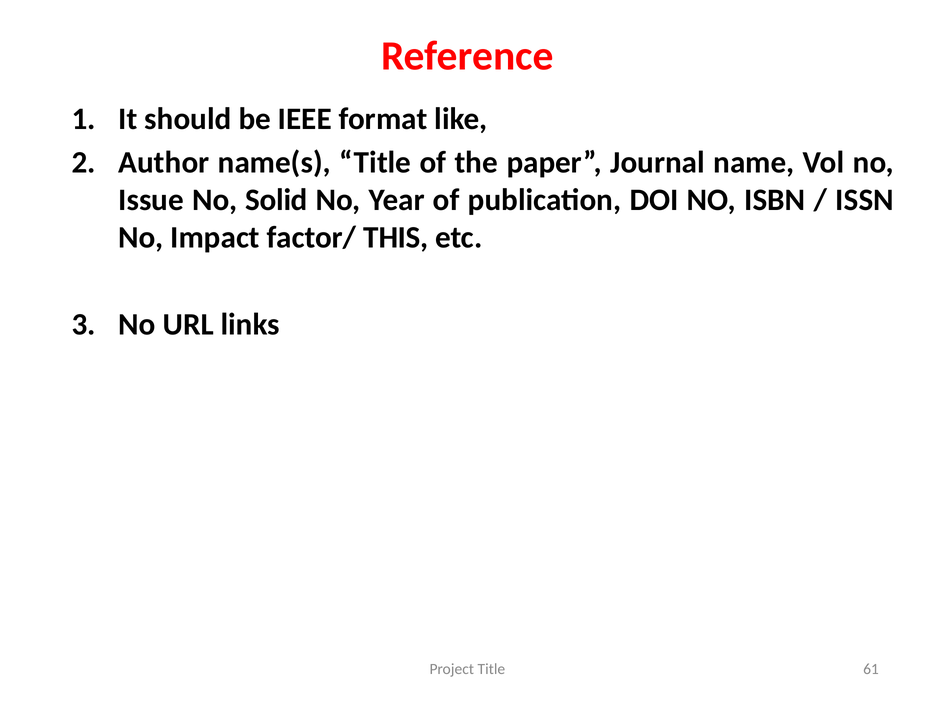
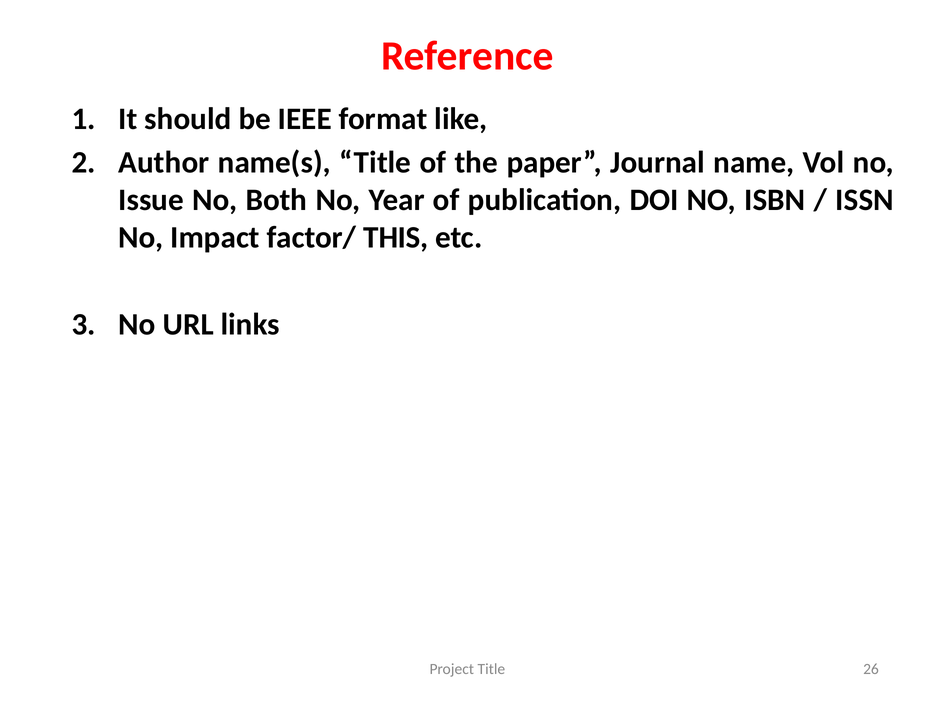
Solid: Solid -> Both (276, 200)
61: 61 -> 26 (871, 670)
